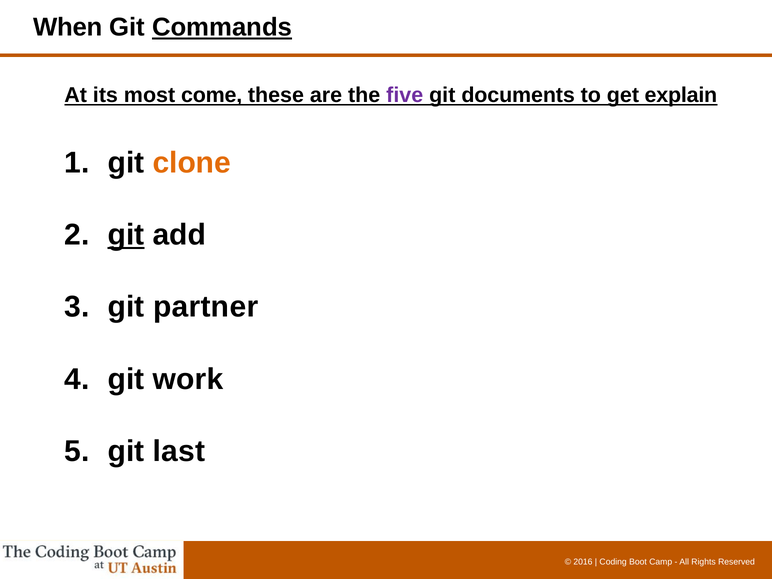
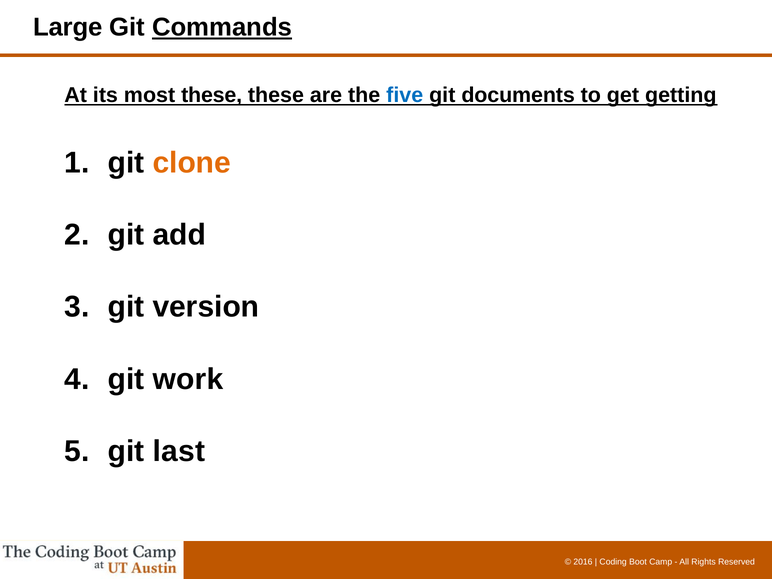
When: When -> Large (68, 27)
most come: come -> these (212, 95)
five colour: purple -> blue (405, 95)
explain: explain -> getting (681, 95)
git underline: present -> none (126, 235)
partner: partner -> version (206, 307)
